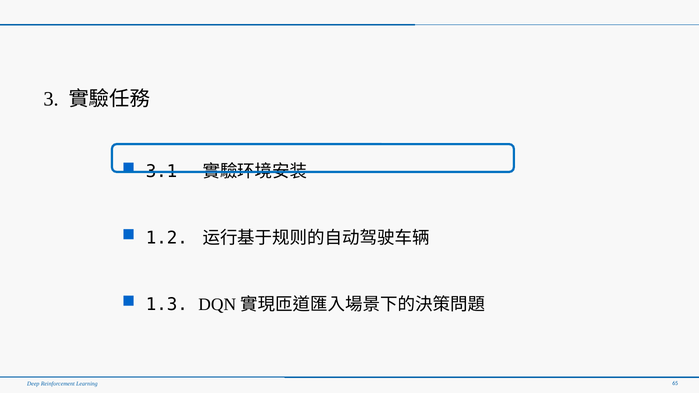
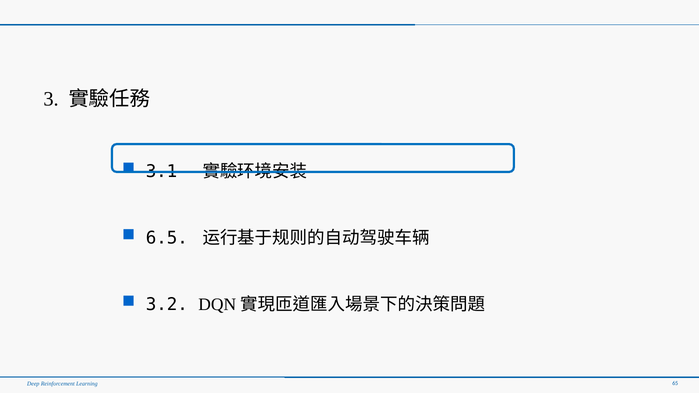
1.2: 1.2 -> 6.5 (167, 238)
1.3: 1.3 -> 3.2 (167, 305)
